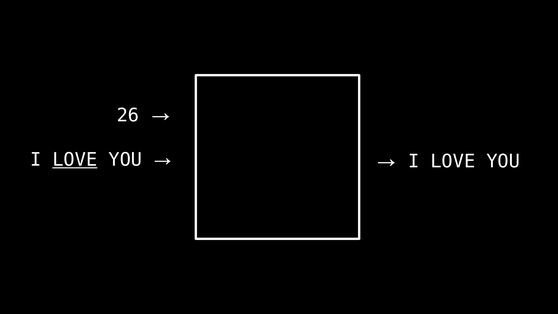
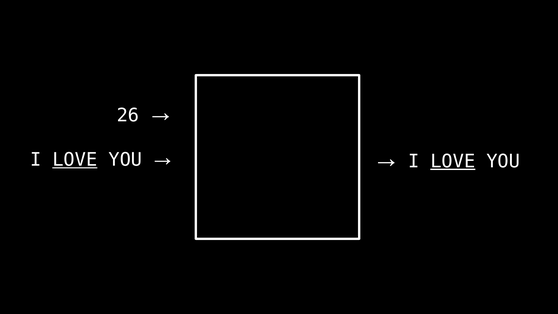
LOVE underline: none -> present (453, 161)
